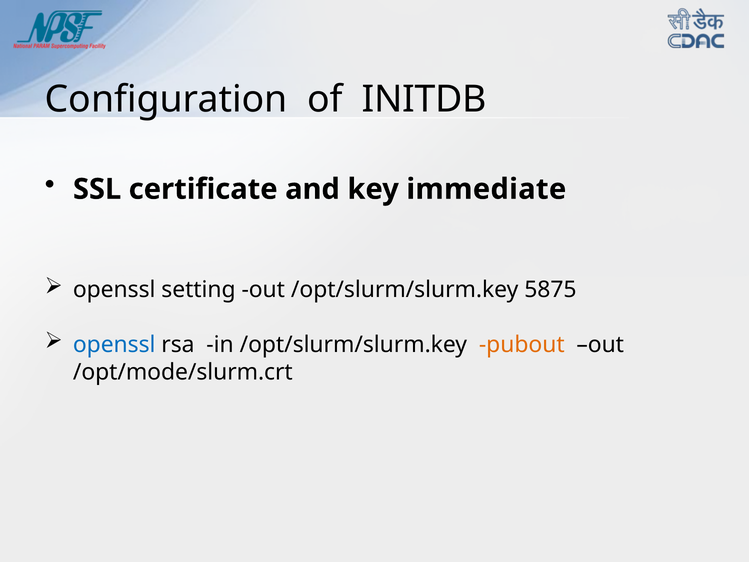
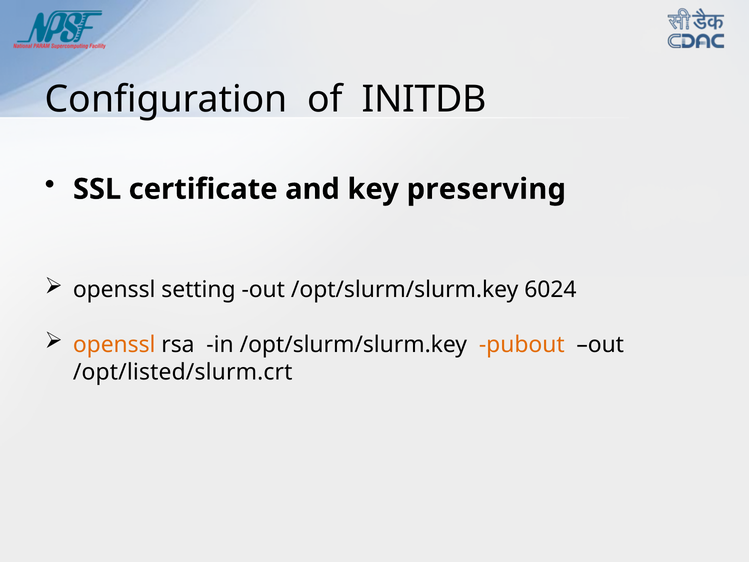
immediate: immediate -> preserving (486, 189)
5875: 5875 -> 6024 (550, 290)
openssl colour: blue -> orange (114, 344)
/opt/mode/slurm.crt: /opt/mode/slurm.crt -> /opt/listed/slurm.crt (183, 372)
